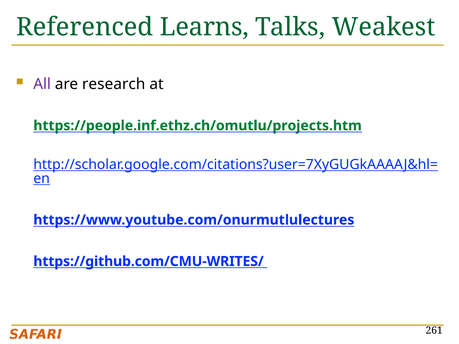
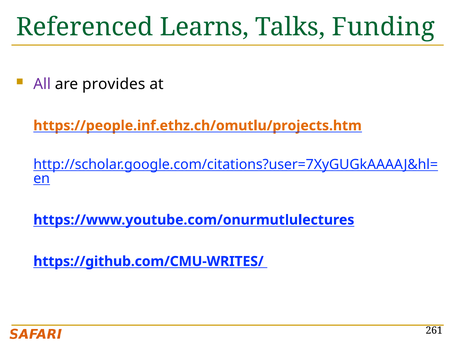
Weakest: Weakest -> Funding (383, 27)
research: research -> provides (114, 84)
https://people.inf.ethz.ch/omutlu/projects.htm colour: green -> orange (198, 126)
